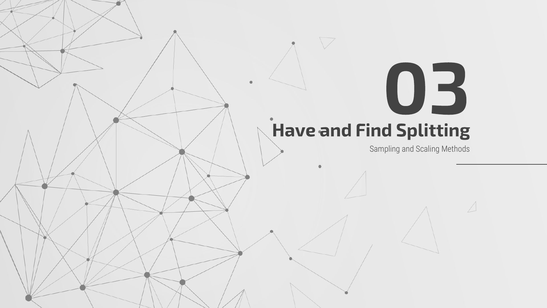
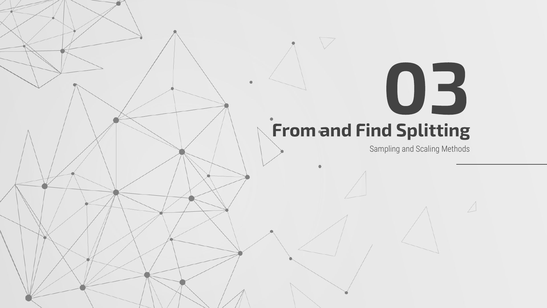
Have: Have -> From (294, 130)
